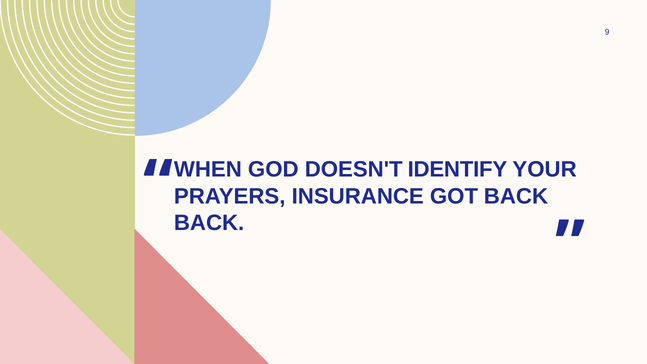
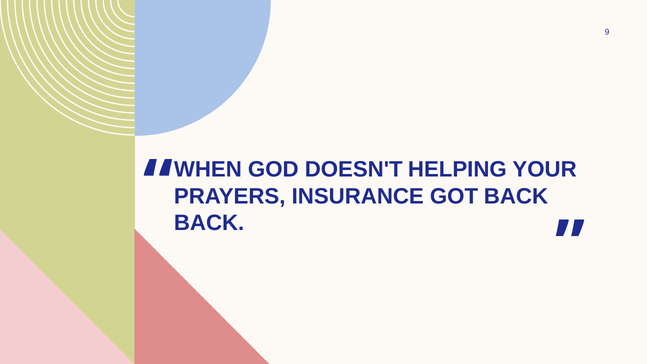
IDENTIFY: IDENTIFY -> HELPING (457, 170)
